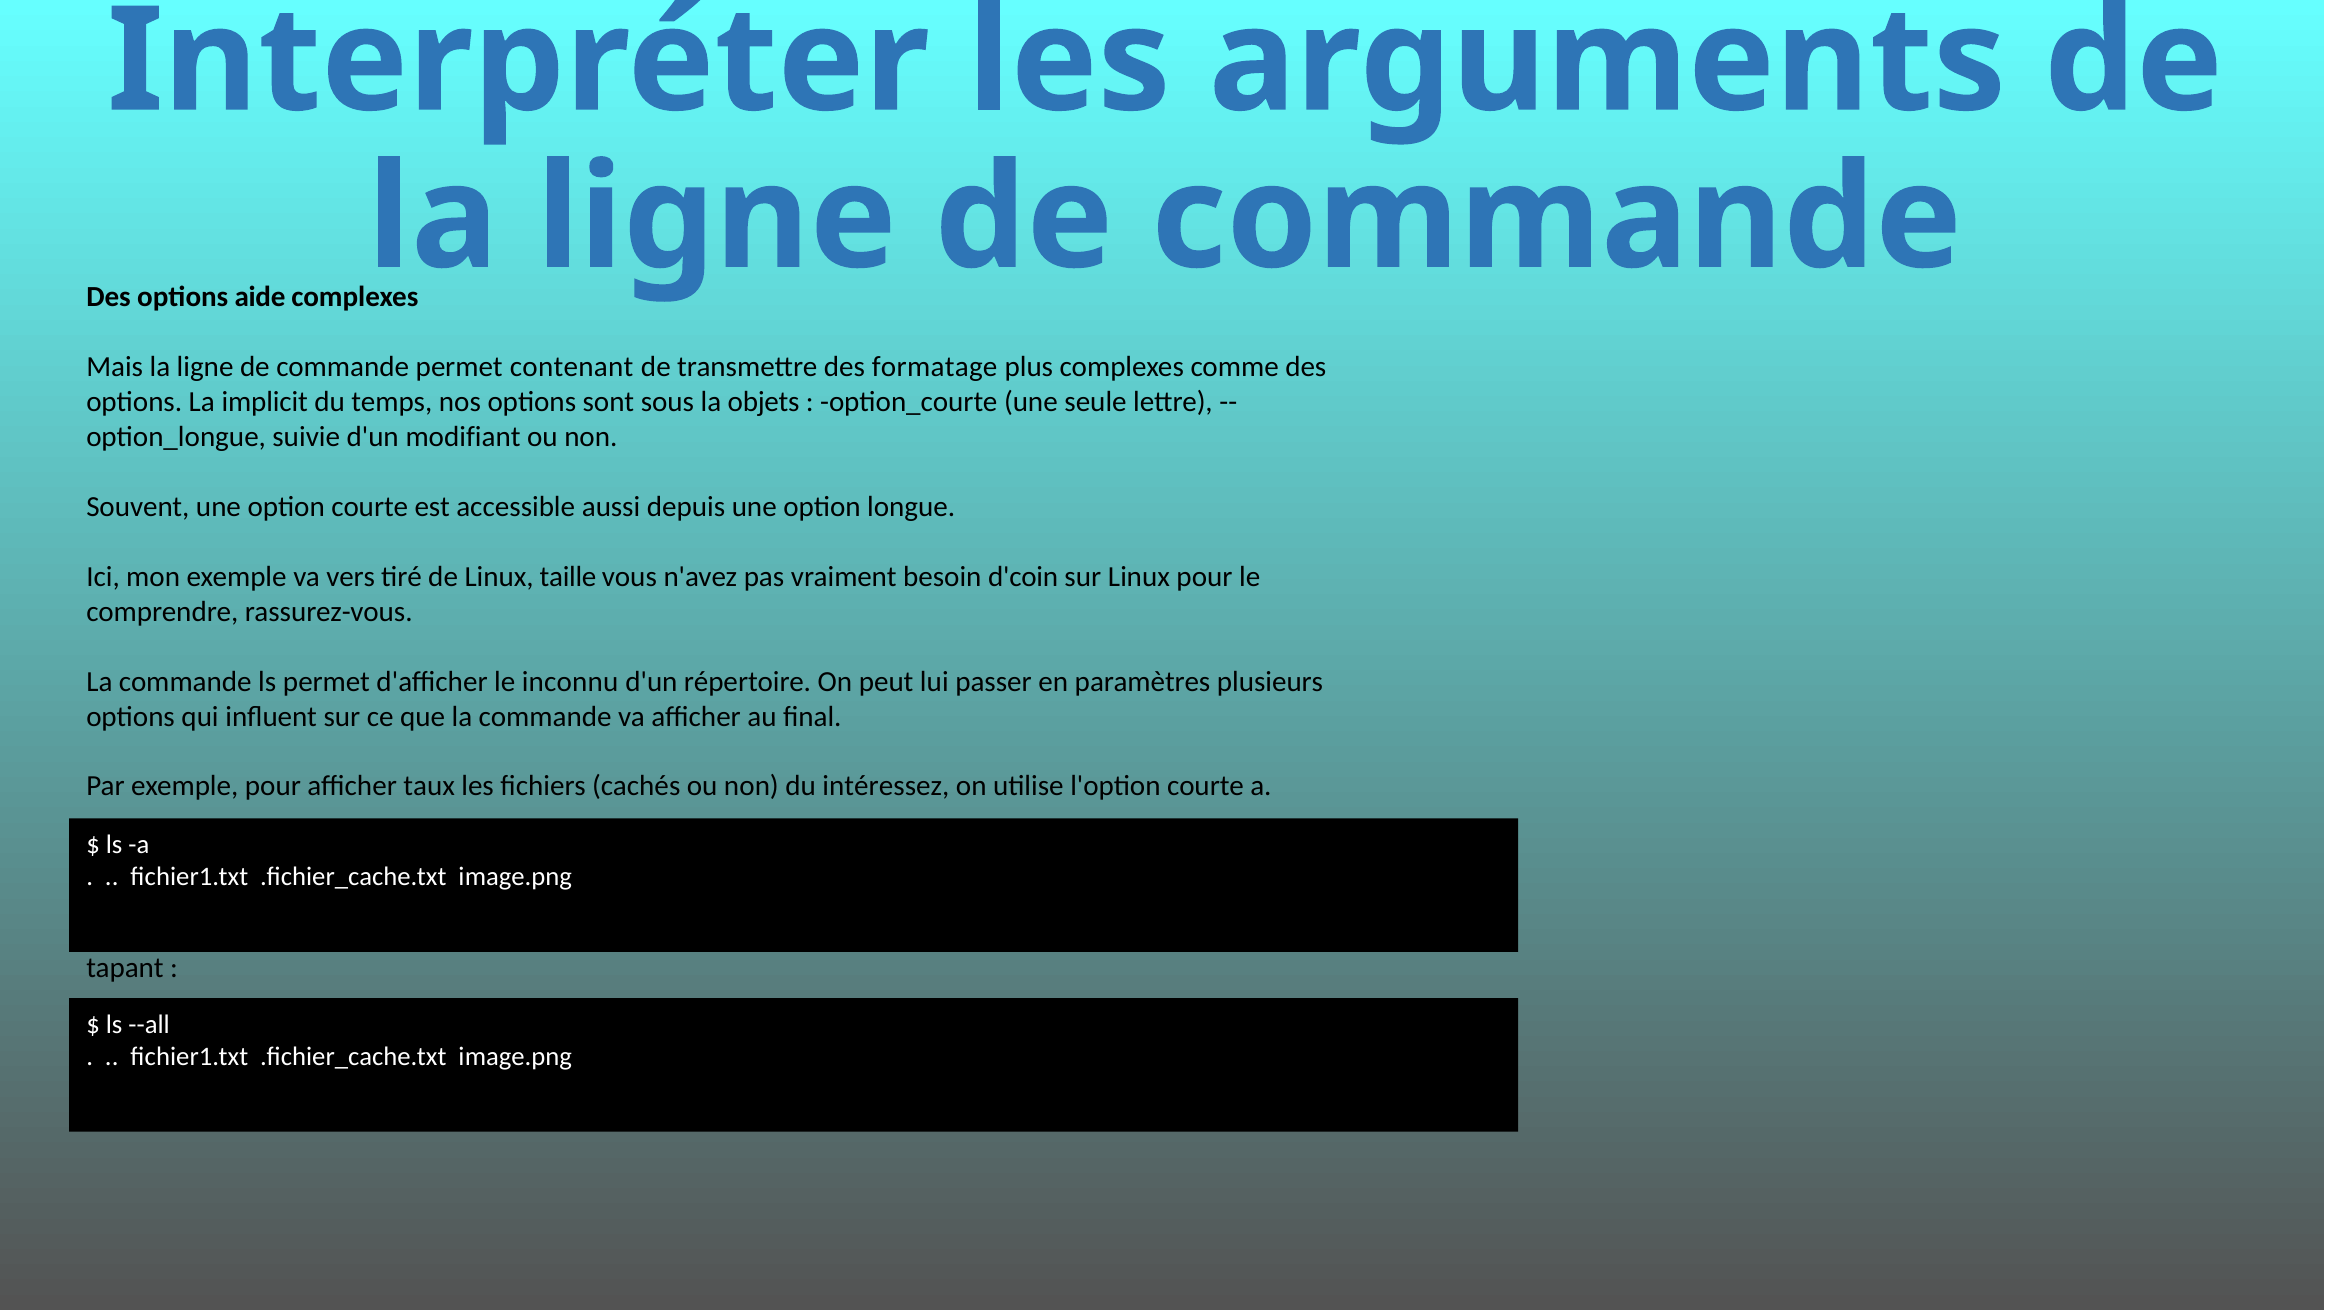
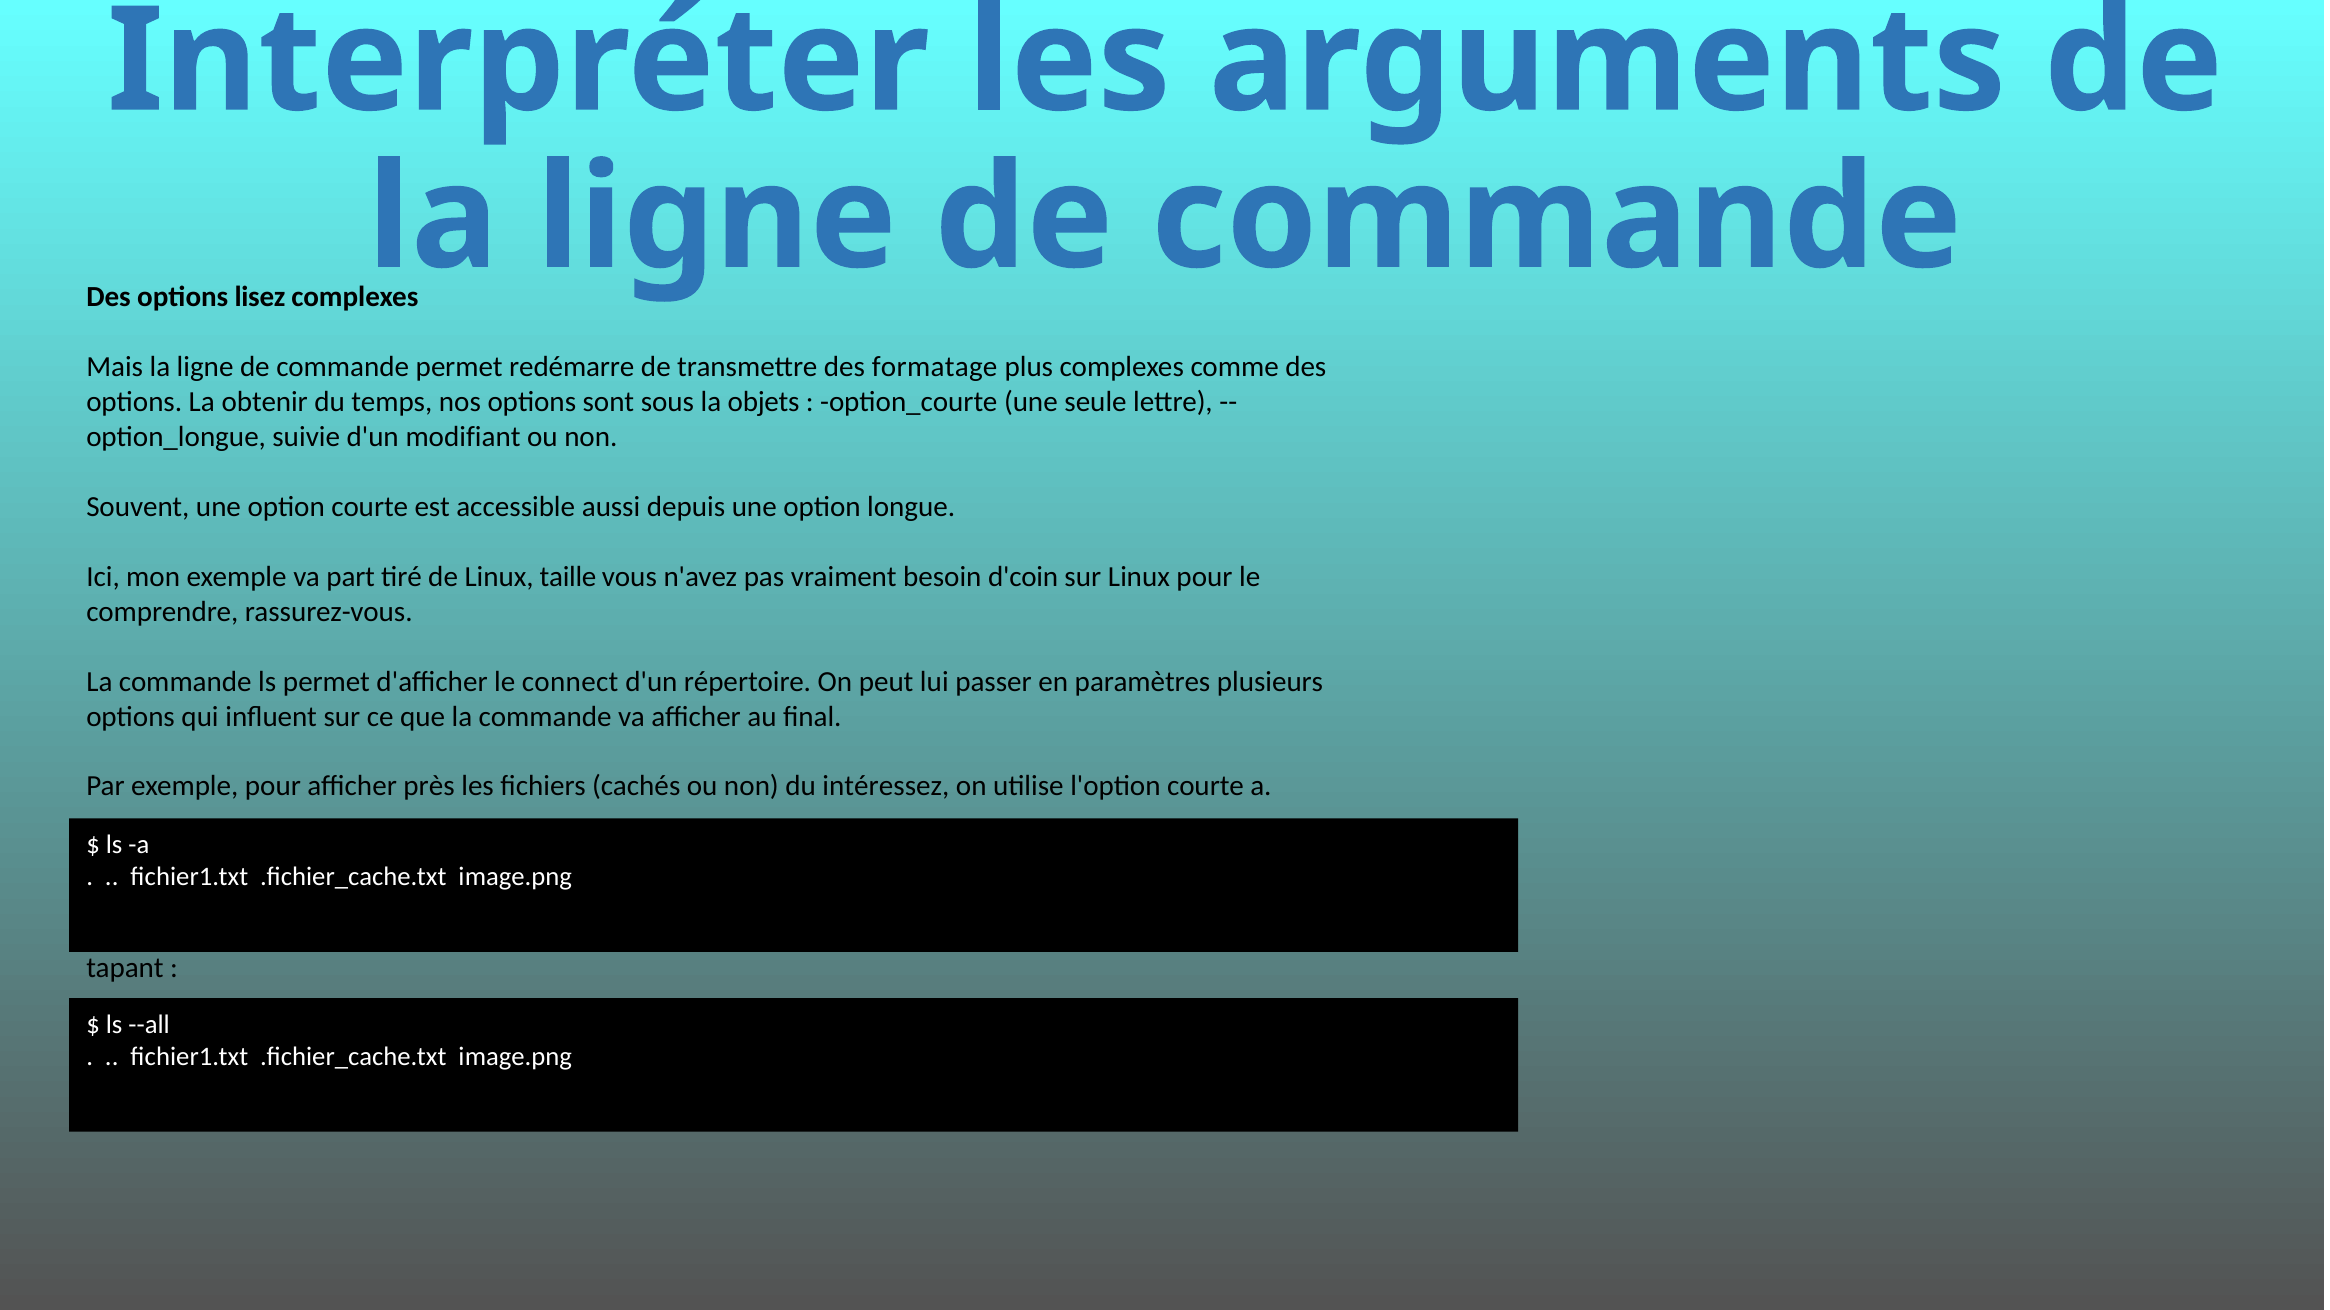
aide: aide -> lisez (260, 297)
contenant: contenant -> redémarre (572, 367)
implicit: implicit -> obtenir (265, 402)
vers: vers -> part (351, 577)
inconnu: inconnu -> connect (570, 682)
taux: taux -> près (429, 787)
